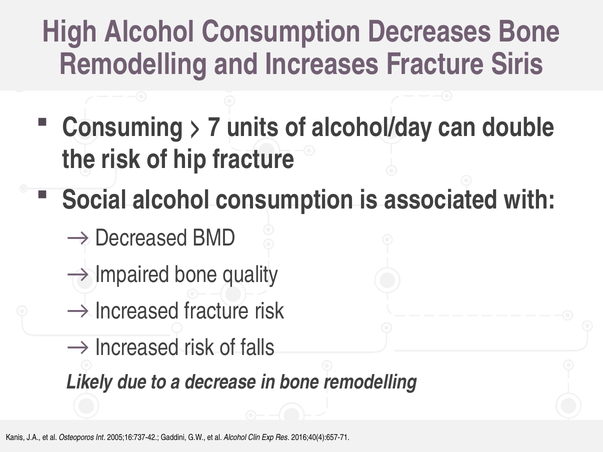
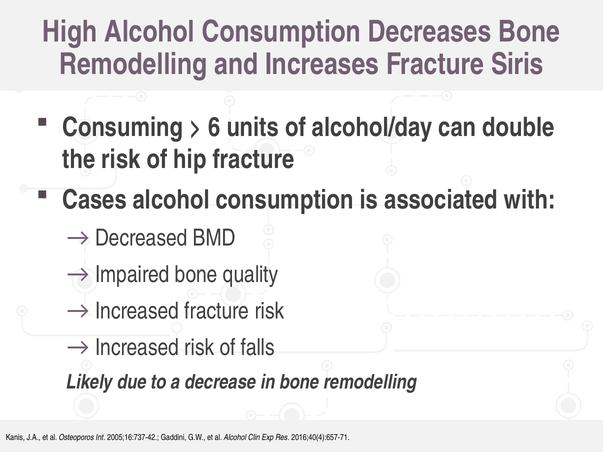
7: 7 -> 6 (214, 127)
Social: Social -> Cases (95, 200)
